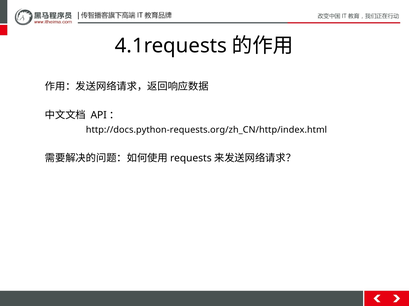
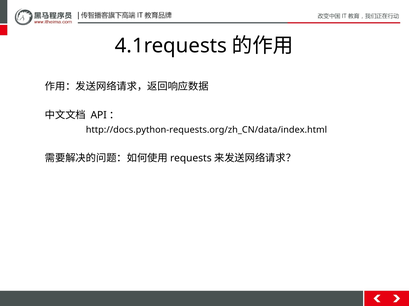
http://docs.python-requests.org/zh_CN/http/index.html: http://docs.python-requests.org/zh_CN/http/index.html -> http://docs.python-requests.org/zh_CN/data/index.html (206, 130)
